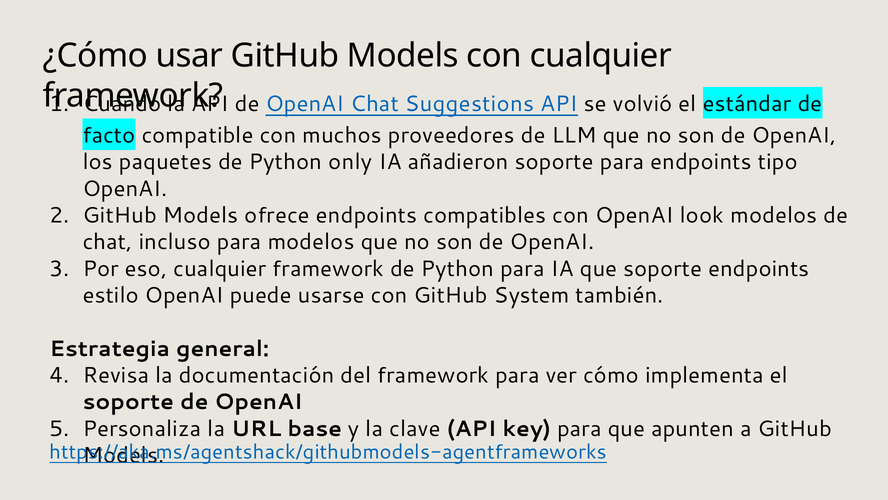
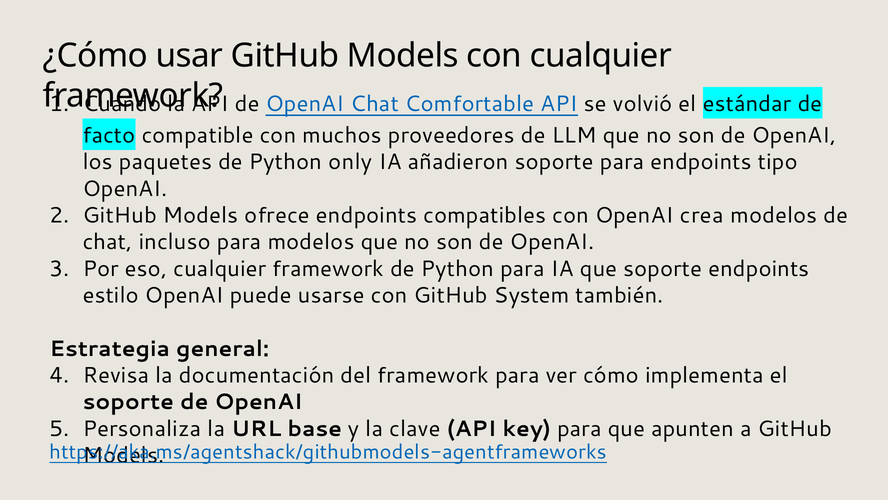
Suggestions: Suggestions -> Comfortable (470, 104)
look: look -> crea (702, 215)
